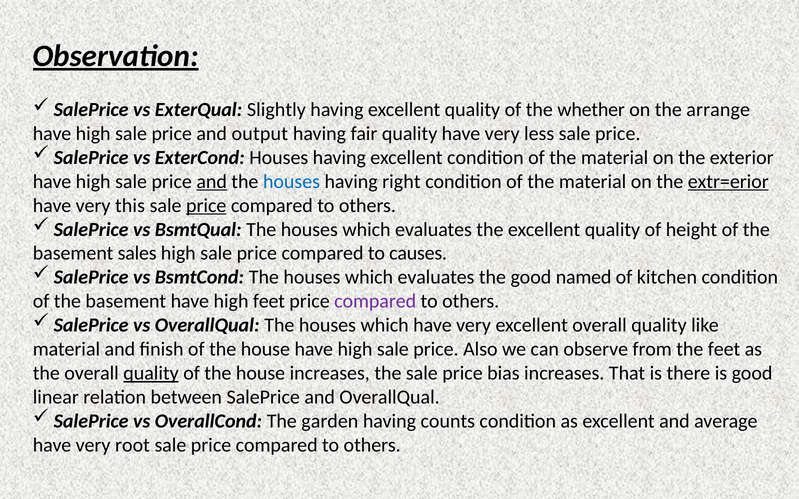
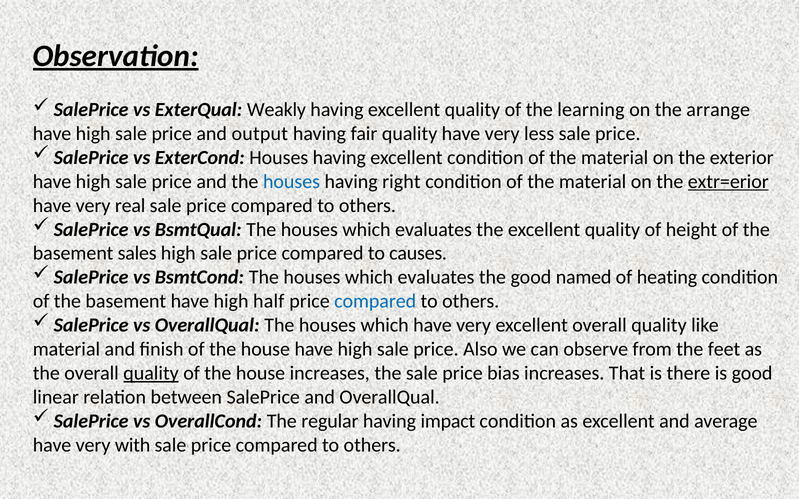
Slightly: Slightly -> Weakly (276, 110)
whether: whether -> learning (591, 110)
and underline: present -> none (212, 182)
this: this -> real (130, 206)
price underline: present -> none (206, 206)
kitchen: kitchen -> heating (667, 278)
high feet: feet -> half (269, 302)
compared colour: purple -> blue (375, 302)
garden: garden -> regular (330, 421)
counts: counts -> impact (448, 421)
root: root -> with (133, 445)
